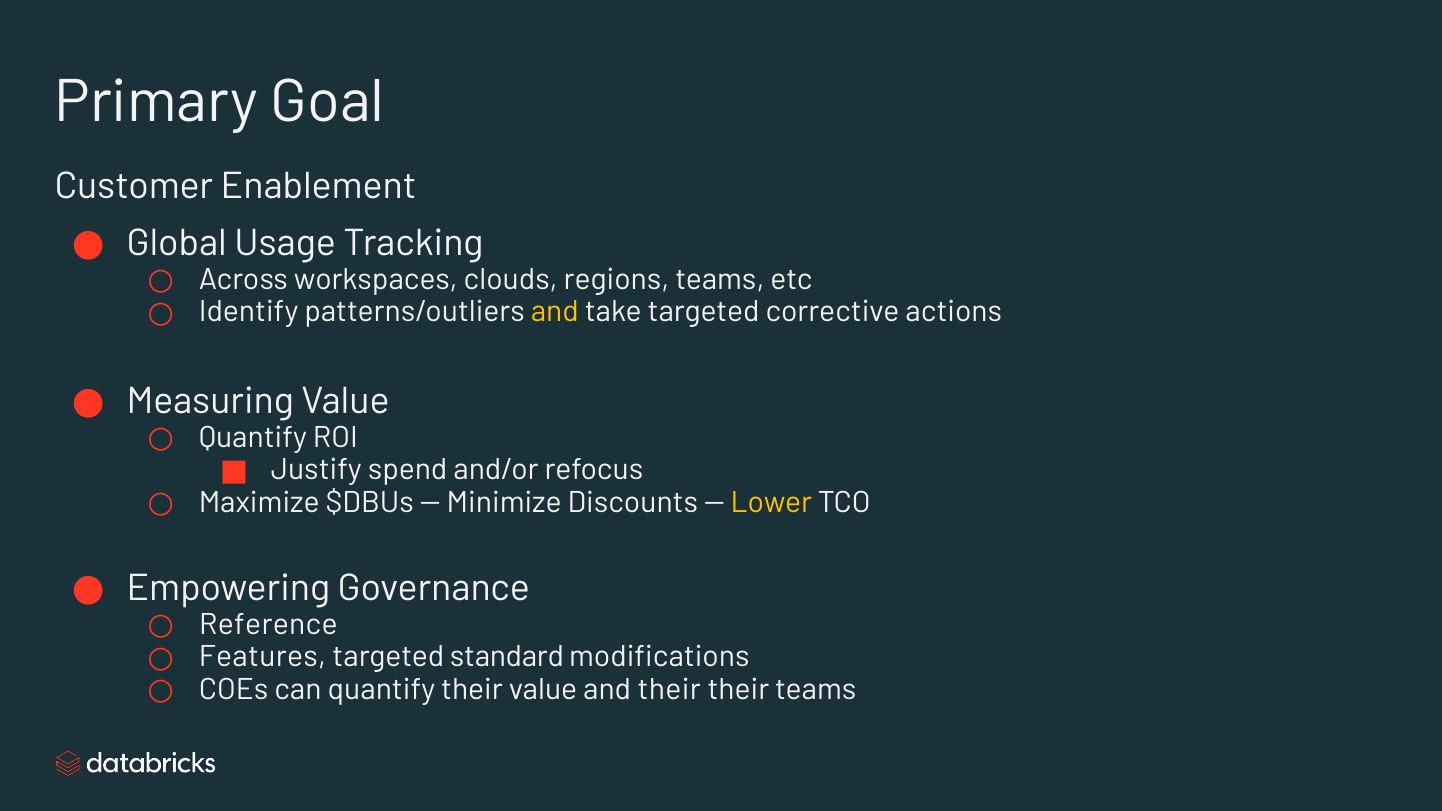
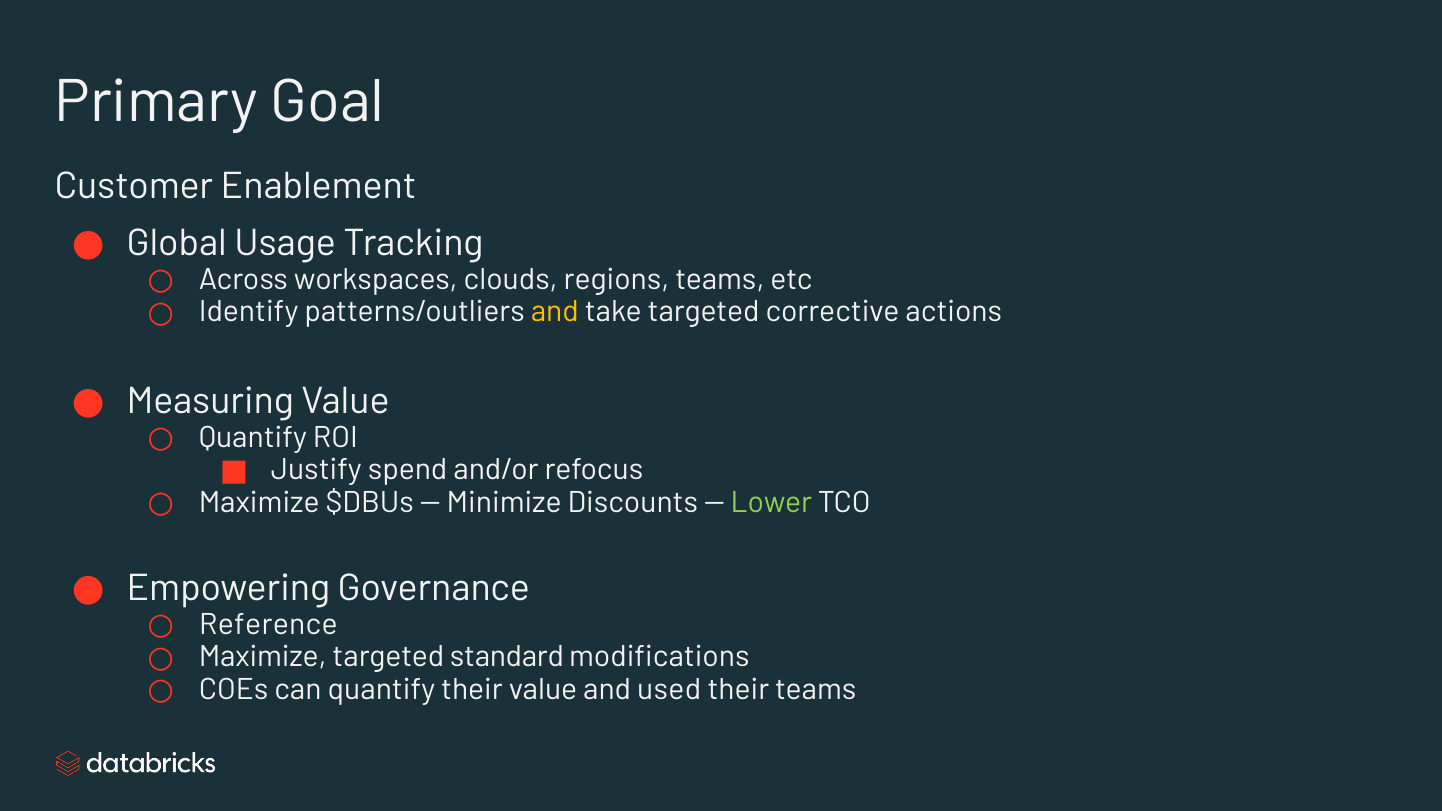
Lower colour: yellow -> light green (771, 503)
Features: Features -> Maximize (263, 657)
and their: their -> used (669, 689)
